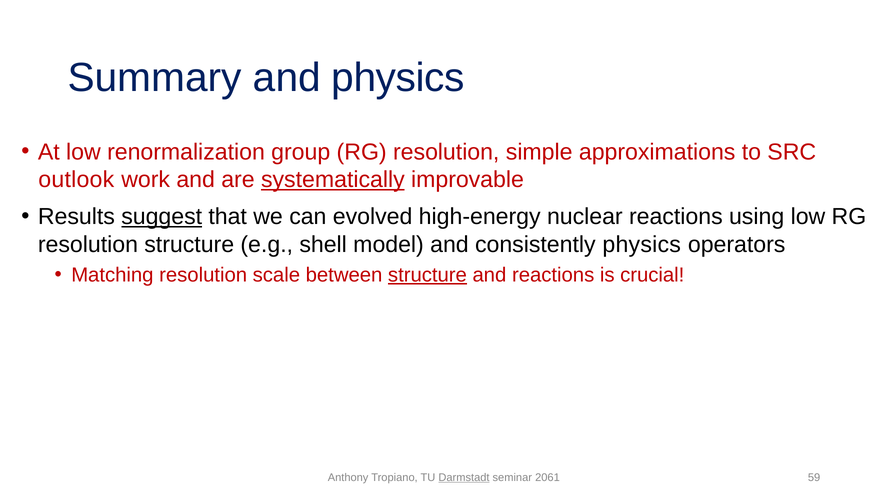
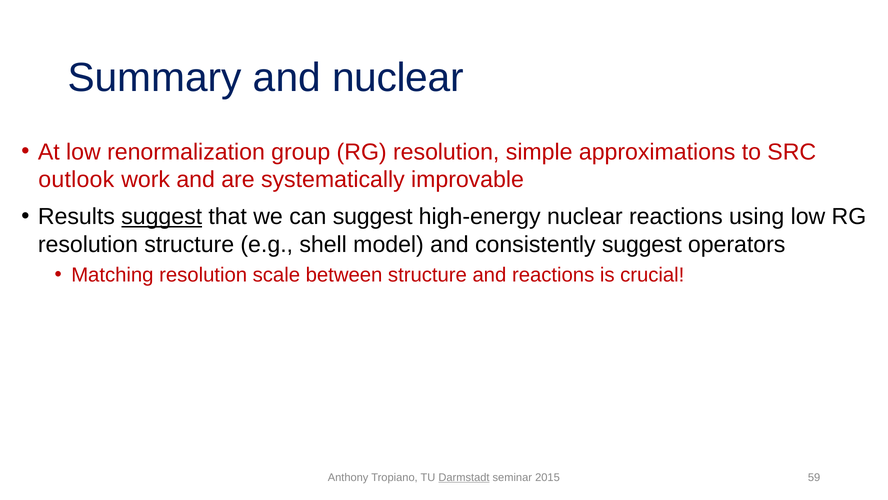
and physics: physics -> nuclear (398, 78)
systematically underline: present -> none (333, 180)
can evolved: evolved -> suggest (373, 217)
consistently physics: physics -> suggest (642, 244)
structure underline: present -> none (427, 275)
2061: 2061 -> 2015 (547, 477)
